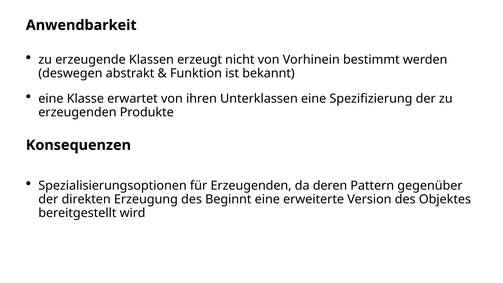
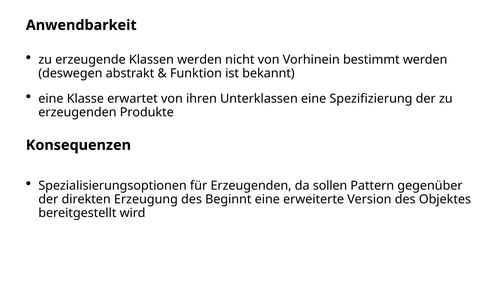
Klassen erzeugt: erzeugt -> werden (200, 60)
deren: deren -> sollen (330, 186)
